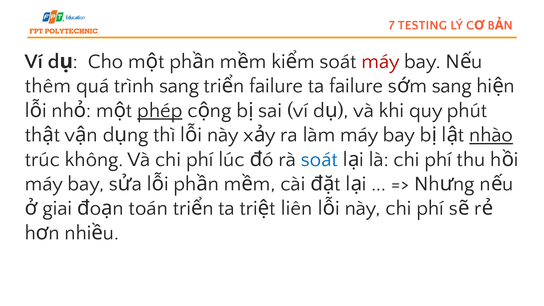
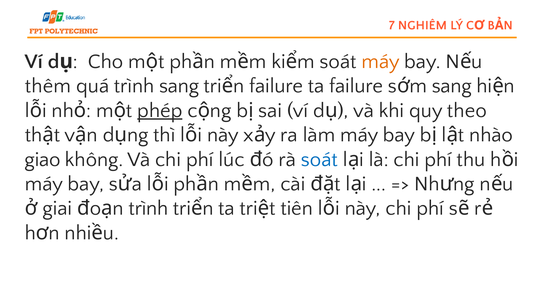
TESTING: TESTING -> NGHIÊM (422, 25)
máy colour: red -> orange (381, 61)
phút: phút -> theo (467, 110)
nhào underline: present -> none (491, 135)
trúc: trúc -> giao (43, 159)
toán: toán -> trình (148, 208)
liên: liên -> tiên (297, 208)
